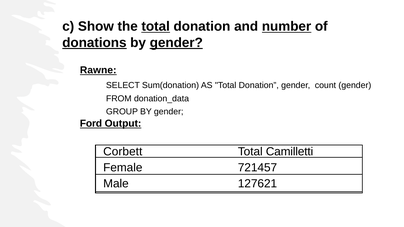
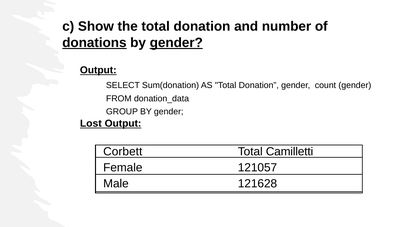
total underline: present -> none (156, 27)
number underline: present -> none (287, 27)
Rawne: Rawne -> Output (98, 70)
Ford: Ford -> Lost (91, 124)
721457: 721457 -> 121057 (257, 168)
127621: 127621 -> 121628 (257, 184)
